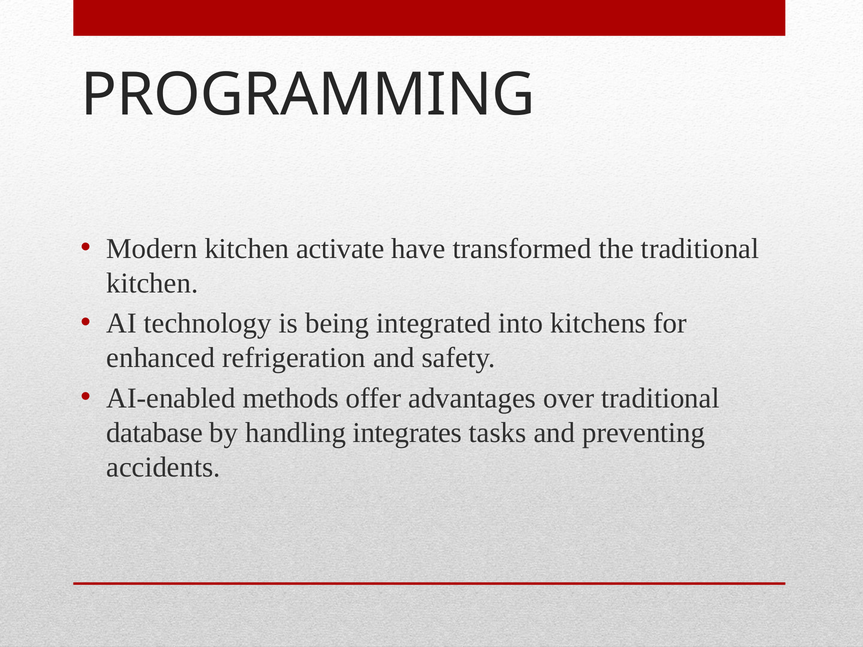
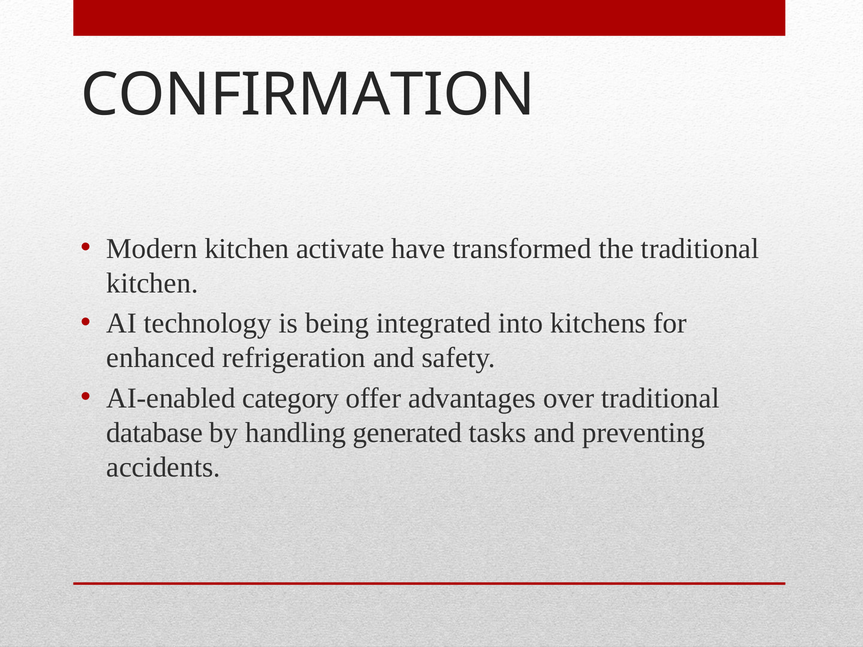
PROGRAMMING: PROGRAMMING -> CONFIRMATION (308, 95)
methods: methods -> category (291, 398)
integrates: integrates -> generated (408, 433)
